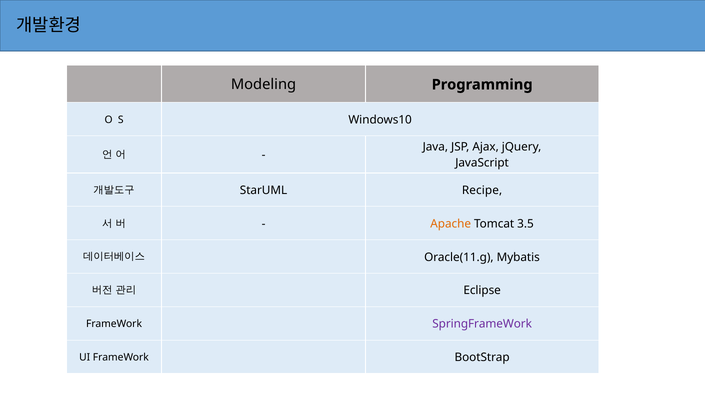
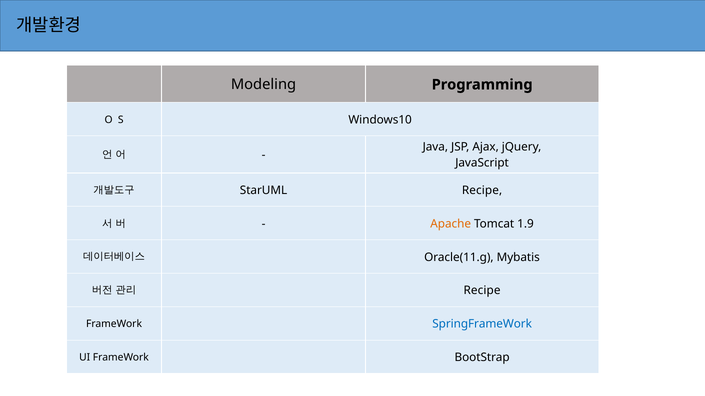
3.5: 3.5 -> 1.9 (526, 224)
Eclipse: Eclipse -> Recipe (482, 291)
SpringFrameWork colour: purple -> blue (482, 325)
